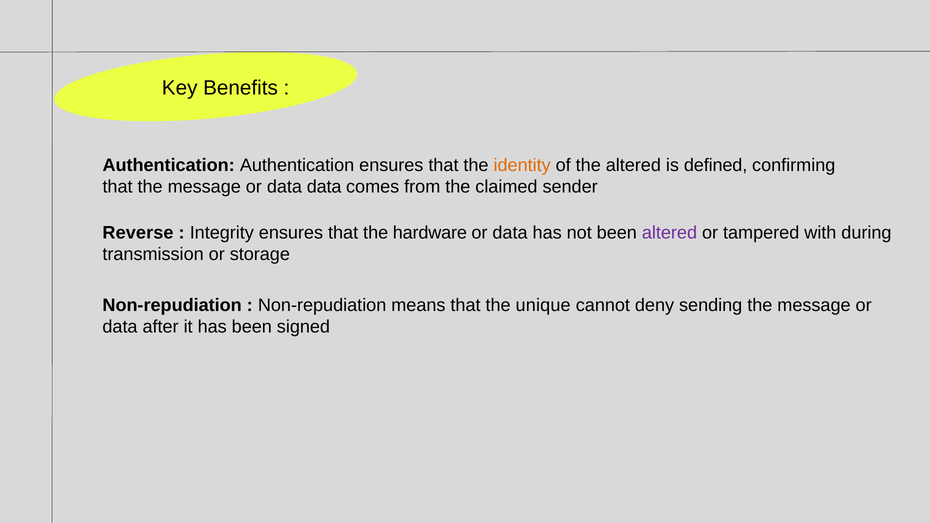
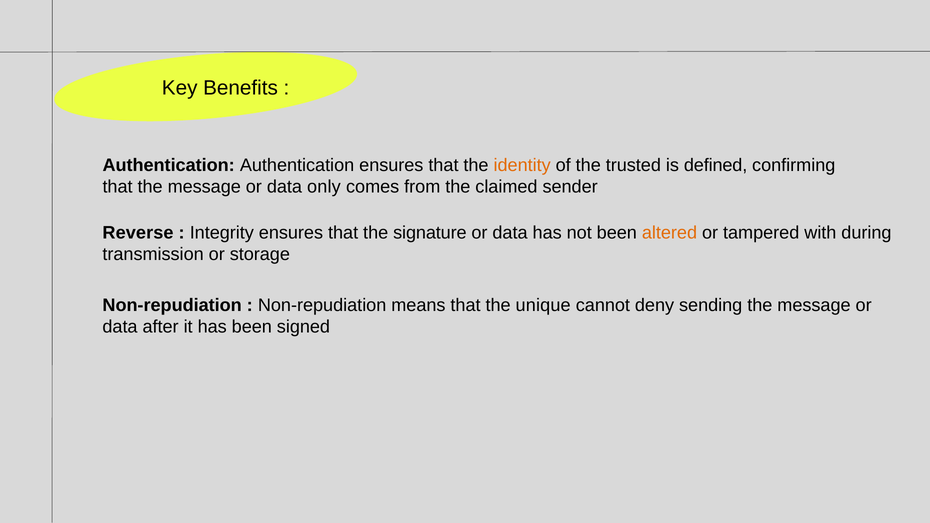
the altered: altered -> trusted (633, 165)
data data: data -> only (324, 187)
hardware: hardware -> signature (430, 233)
altered colour: purple -> orange (669, 233)
